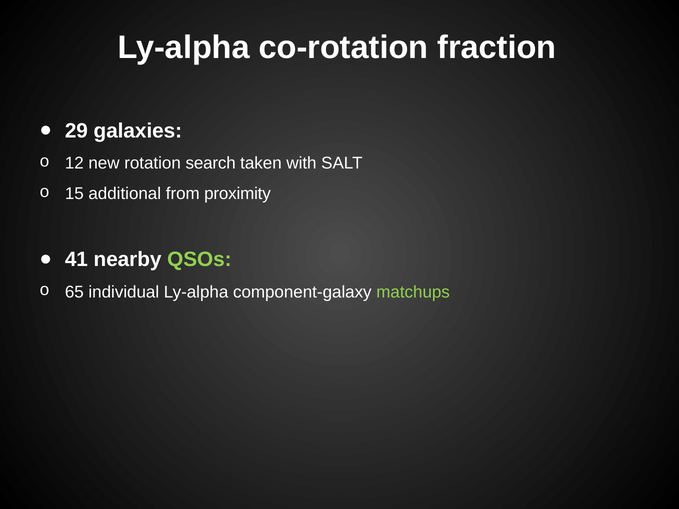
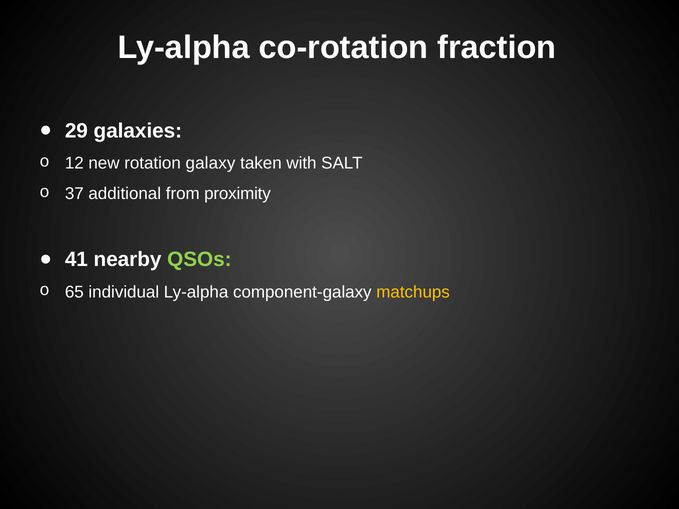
search: search -> galaxy (210, 163)
15: 15 -> 37 (74, 194)
matchups colour: light green -> yellow (413, 292)
